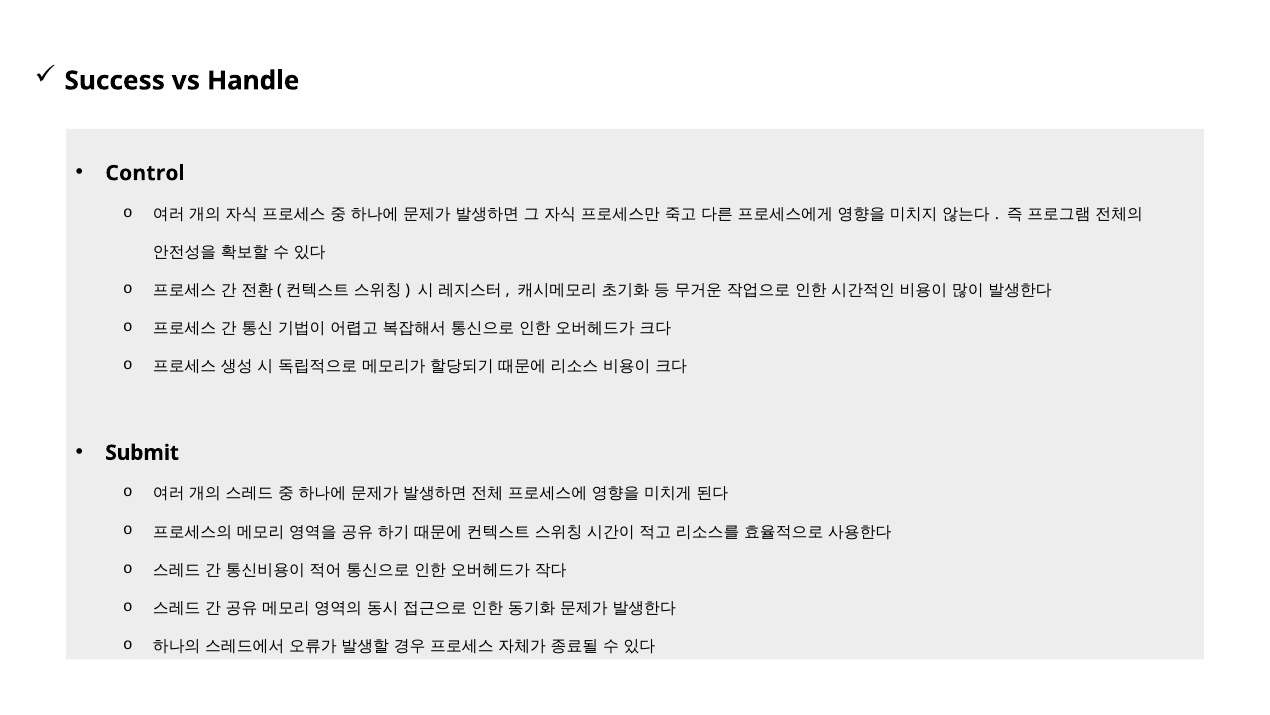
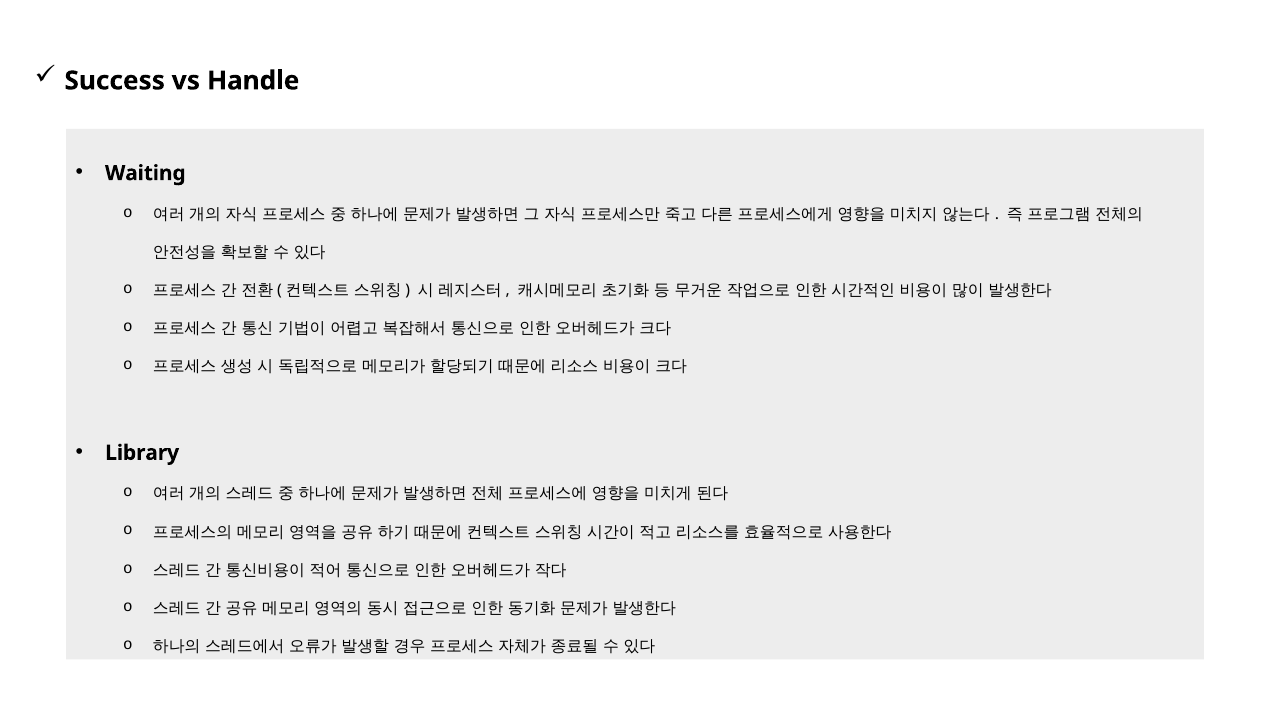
Control: Control -> Waiting (145, 173)
Submit: Submit -> Library (142, 452)
